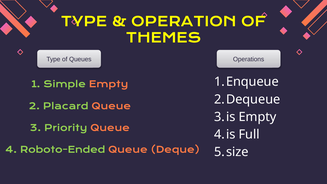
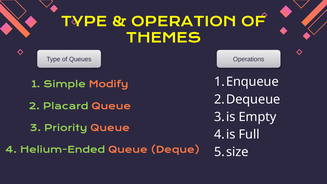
Simple Empty: Empty -> Modify (109, 84)
Roboto-Ended: Roboto-Ended -> Helium-Ended (63, 150)
